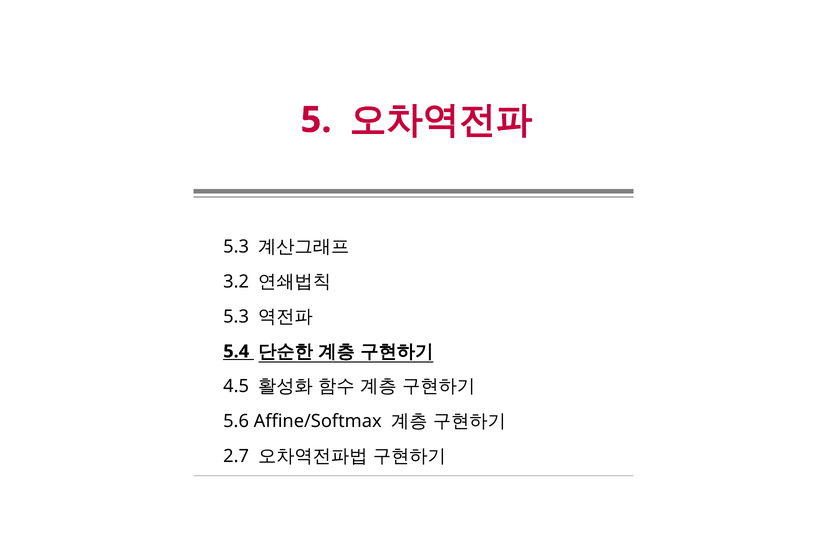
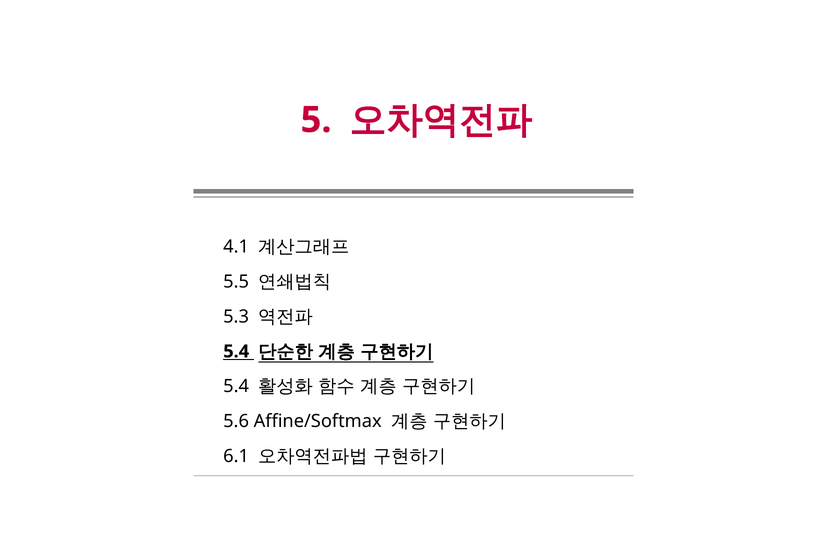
5.3: 5.3 -> 4.1 (236, 247)
3.2: 3.2 -> 5.5 (236, 281)
4.5: 4.5 -> 5.4 (236, 386)
2.7: 2.7 -> 6.1 (236, 456)
